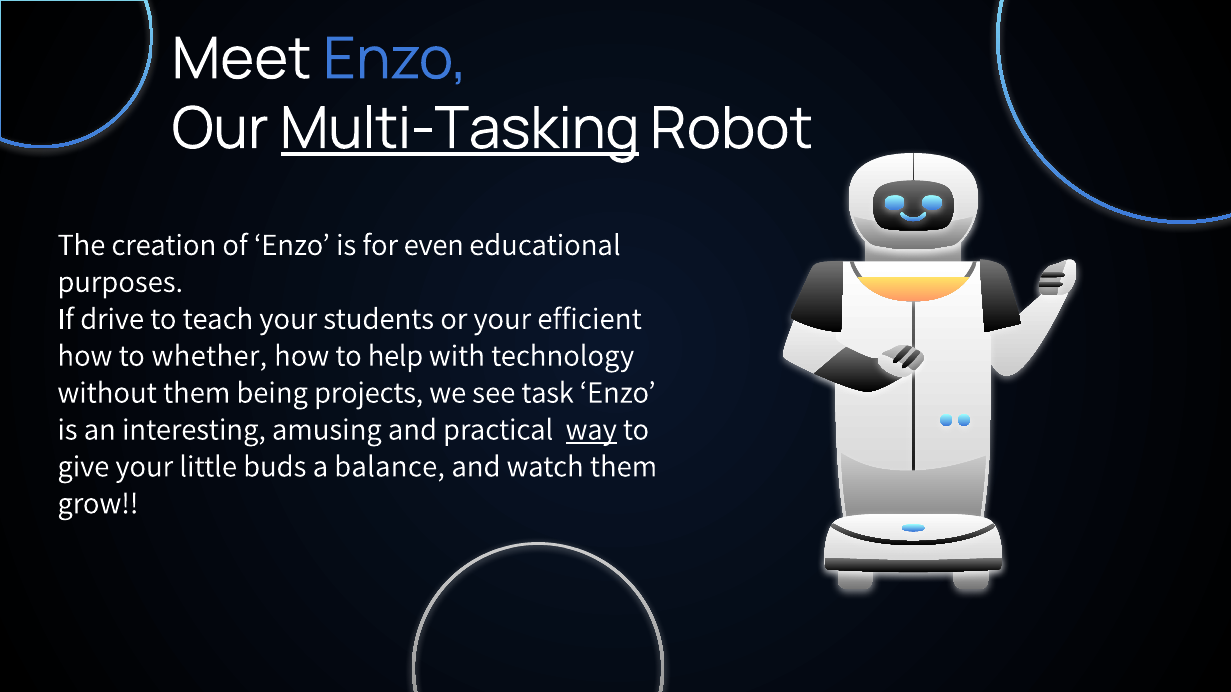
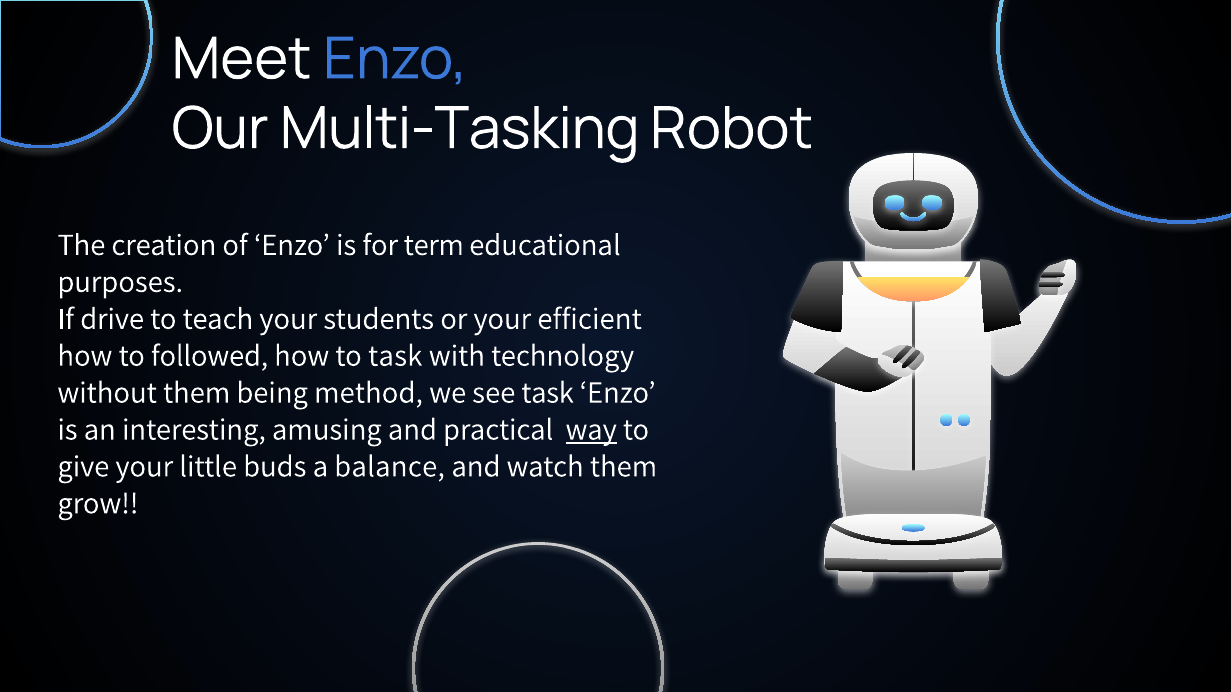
Multi-Tasking underline: present -> none (460, 129)
even: even -> term (434, 245)
whether: whether -> followed (210, 356)
to help: help -> task (395, 356)
projects: projects -> method (368, 393)
